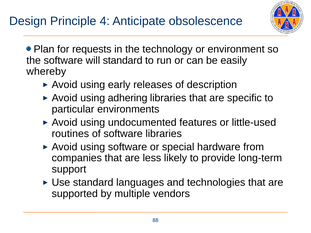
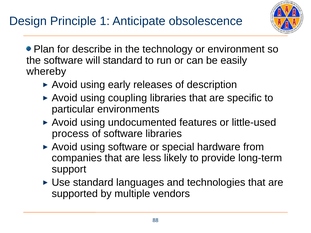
4: 4 -> 1 (105, 21)
requests: requests -> describe (92, 49)
adhering: adhering -> coupling (127, 98)
routines: routines -> process (70, 134)
